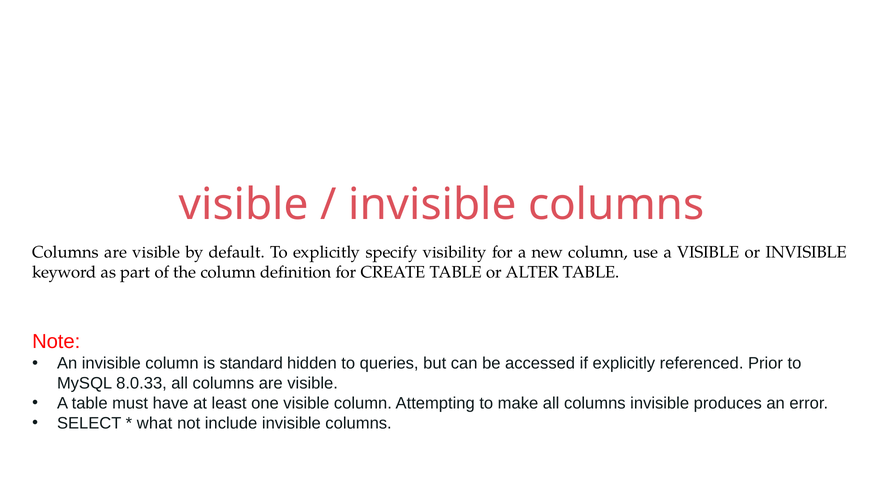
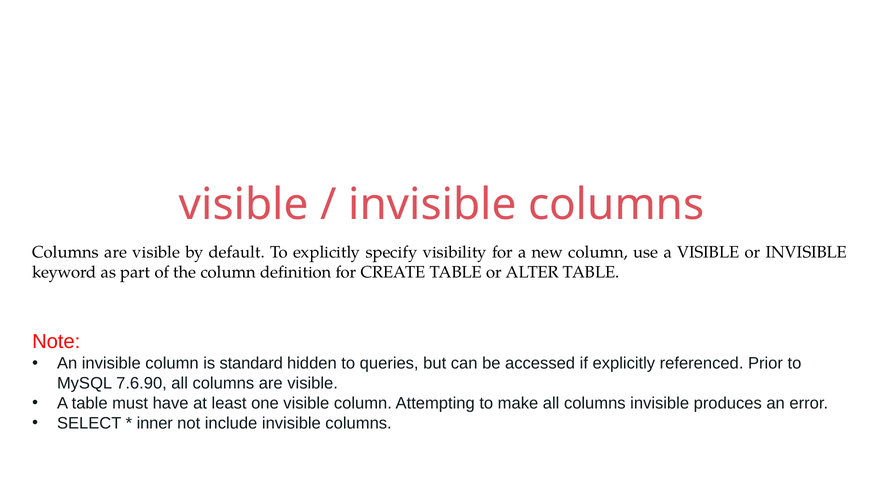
8.0.33: 8.0.33 -> 7.6.90 (141, 384)
what: what -> inner (155, 423)
